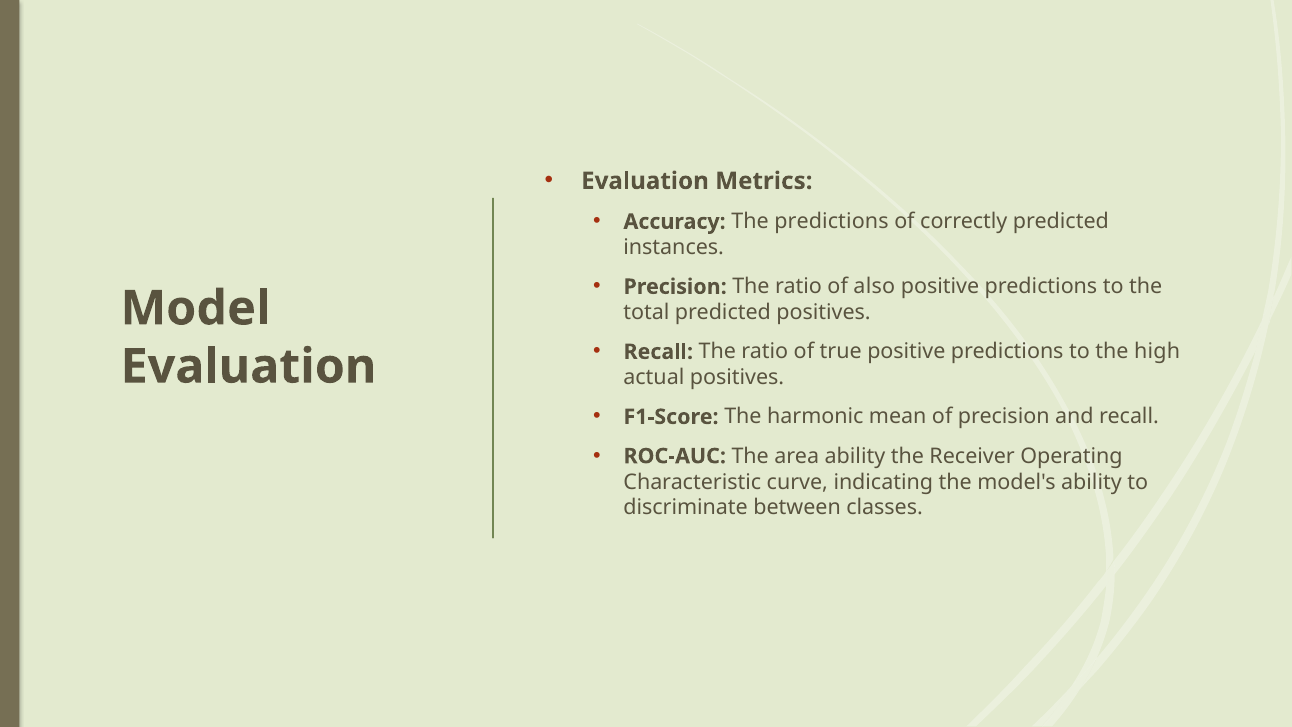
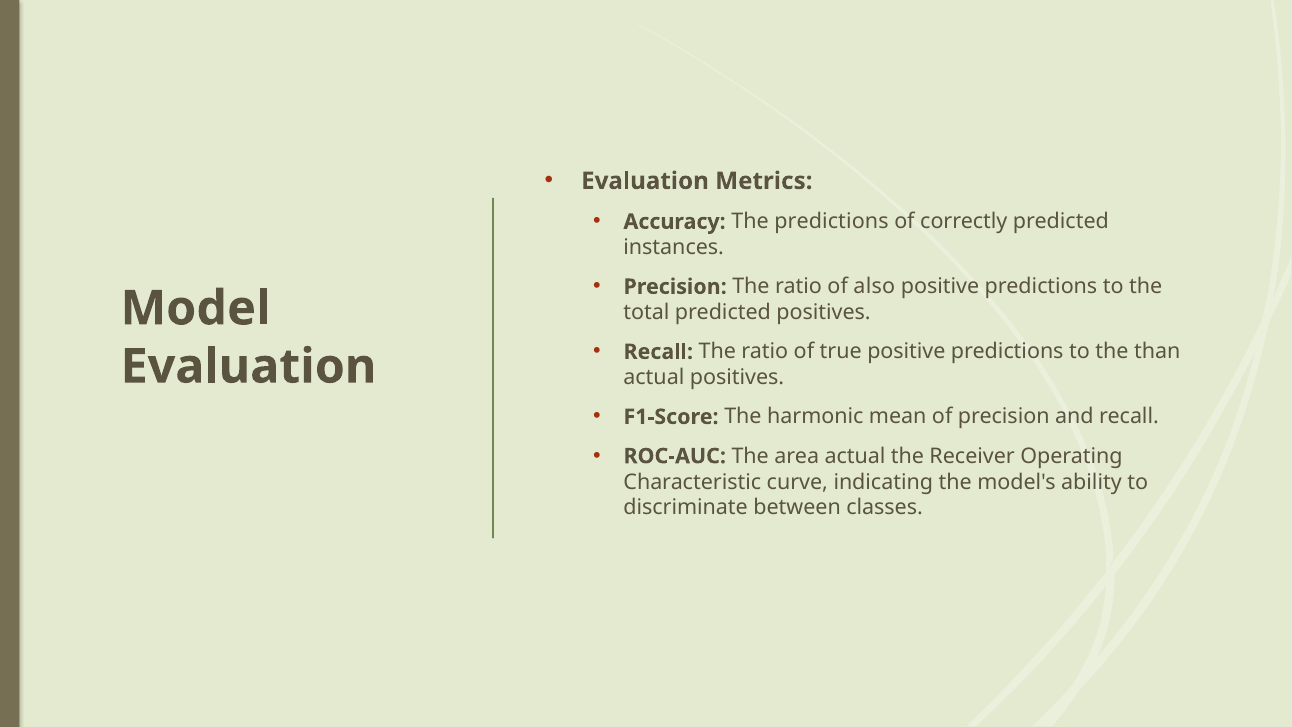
high: high -> than (1157, 352)
area ability: ability -> actual (855, 456)
